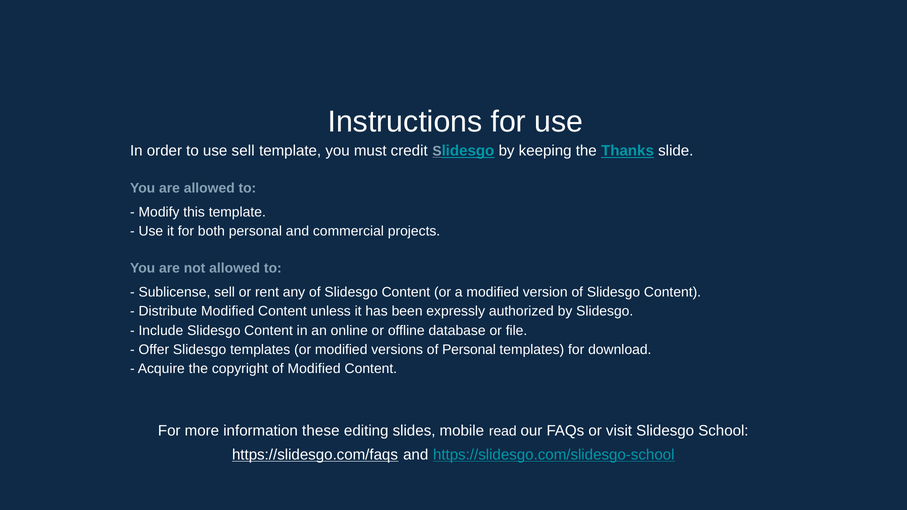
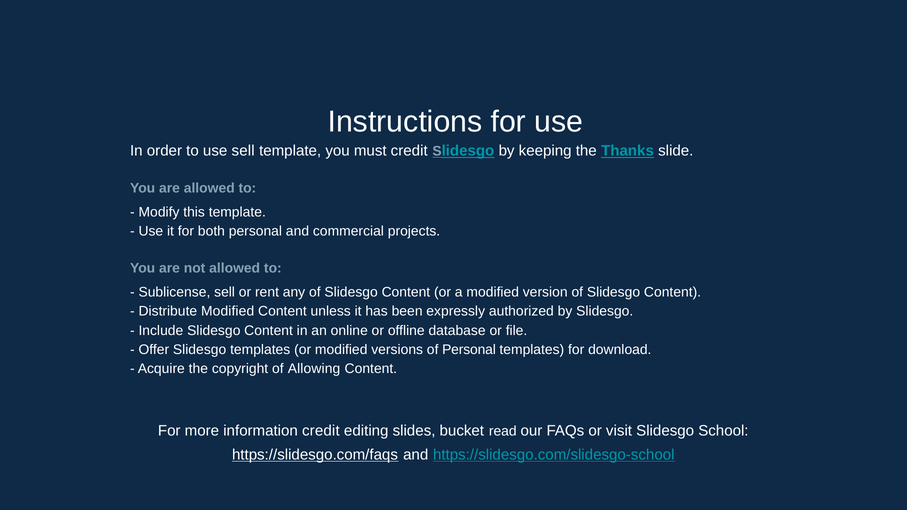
of Modified: Modified -> Allowing (314, 369)
information these: these -> credit (321, 431)
mobile: mobile -> bucket (462, 431)
